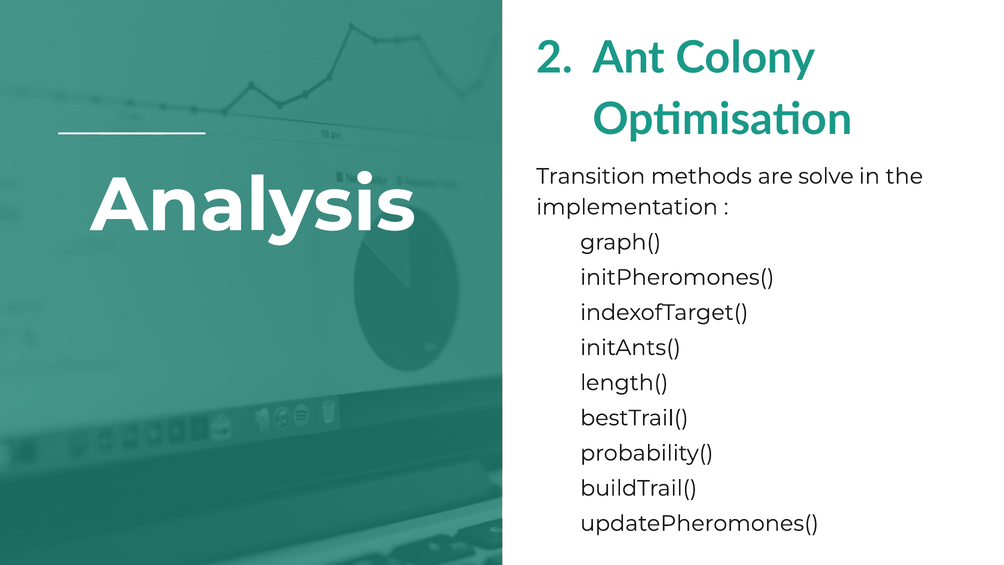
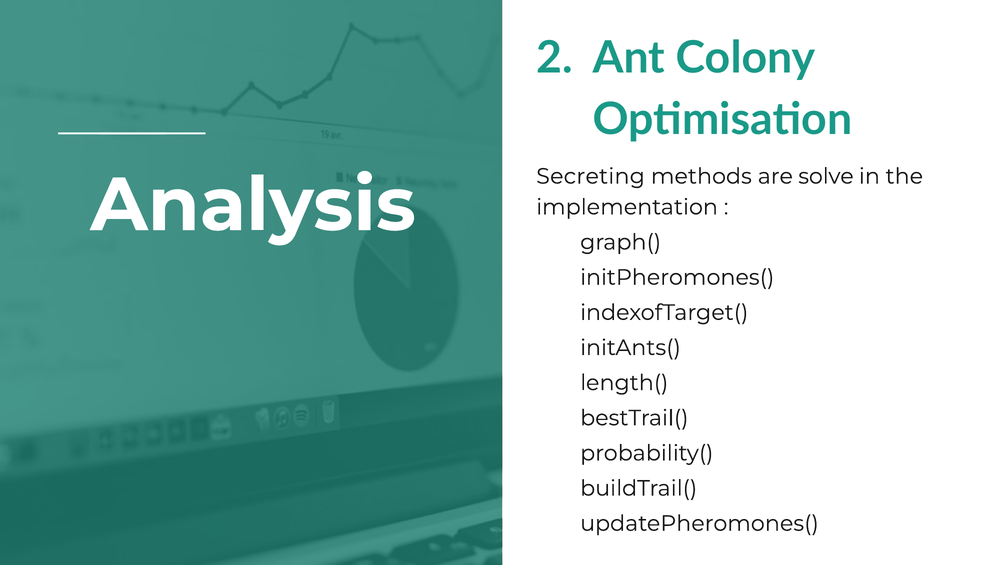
Transition: Transition -> Secreting (591, 176)
